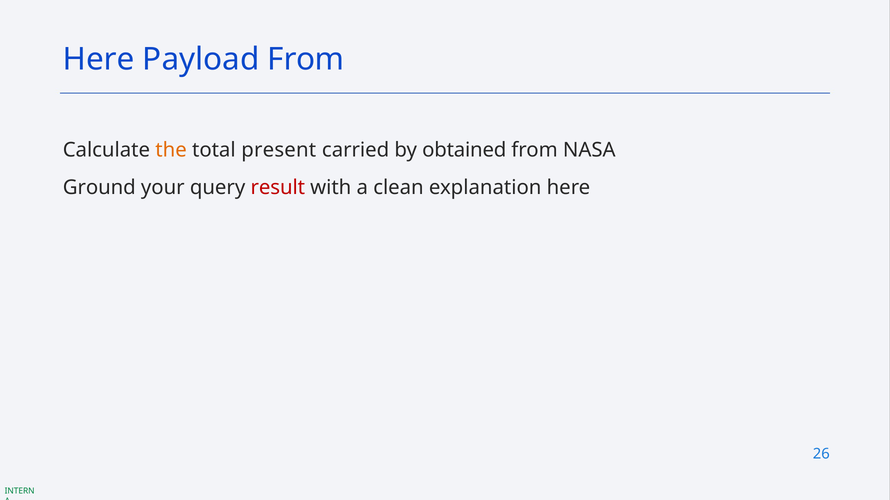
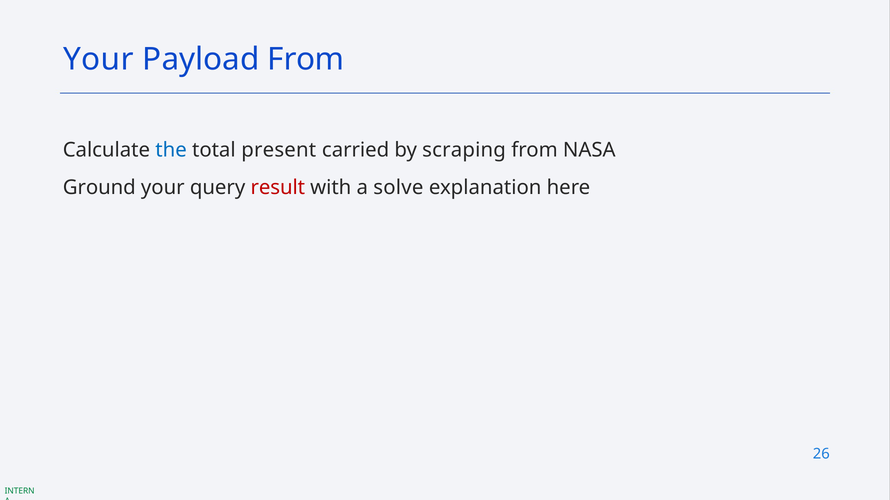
Here: Here -> Your (98, 59)
the colour: orange -> blue (171, 150)
obtained: obtained -> scraping (464, 150)
clean: clean -> solve (398, 188)
